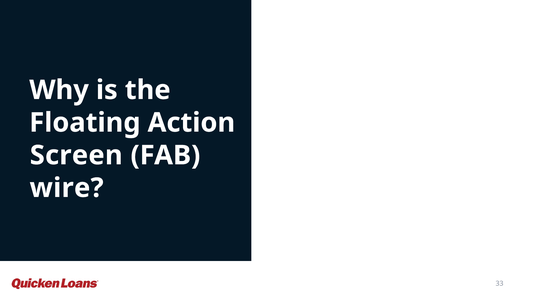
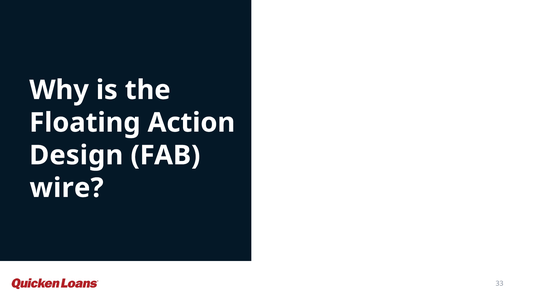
Screen: Screen -> Design (76, 156)
